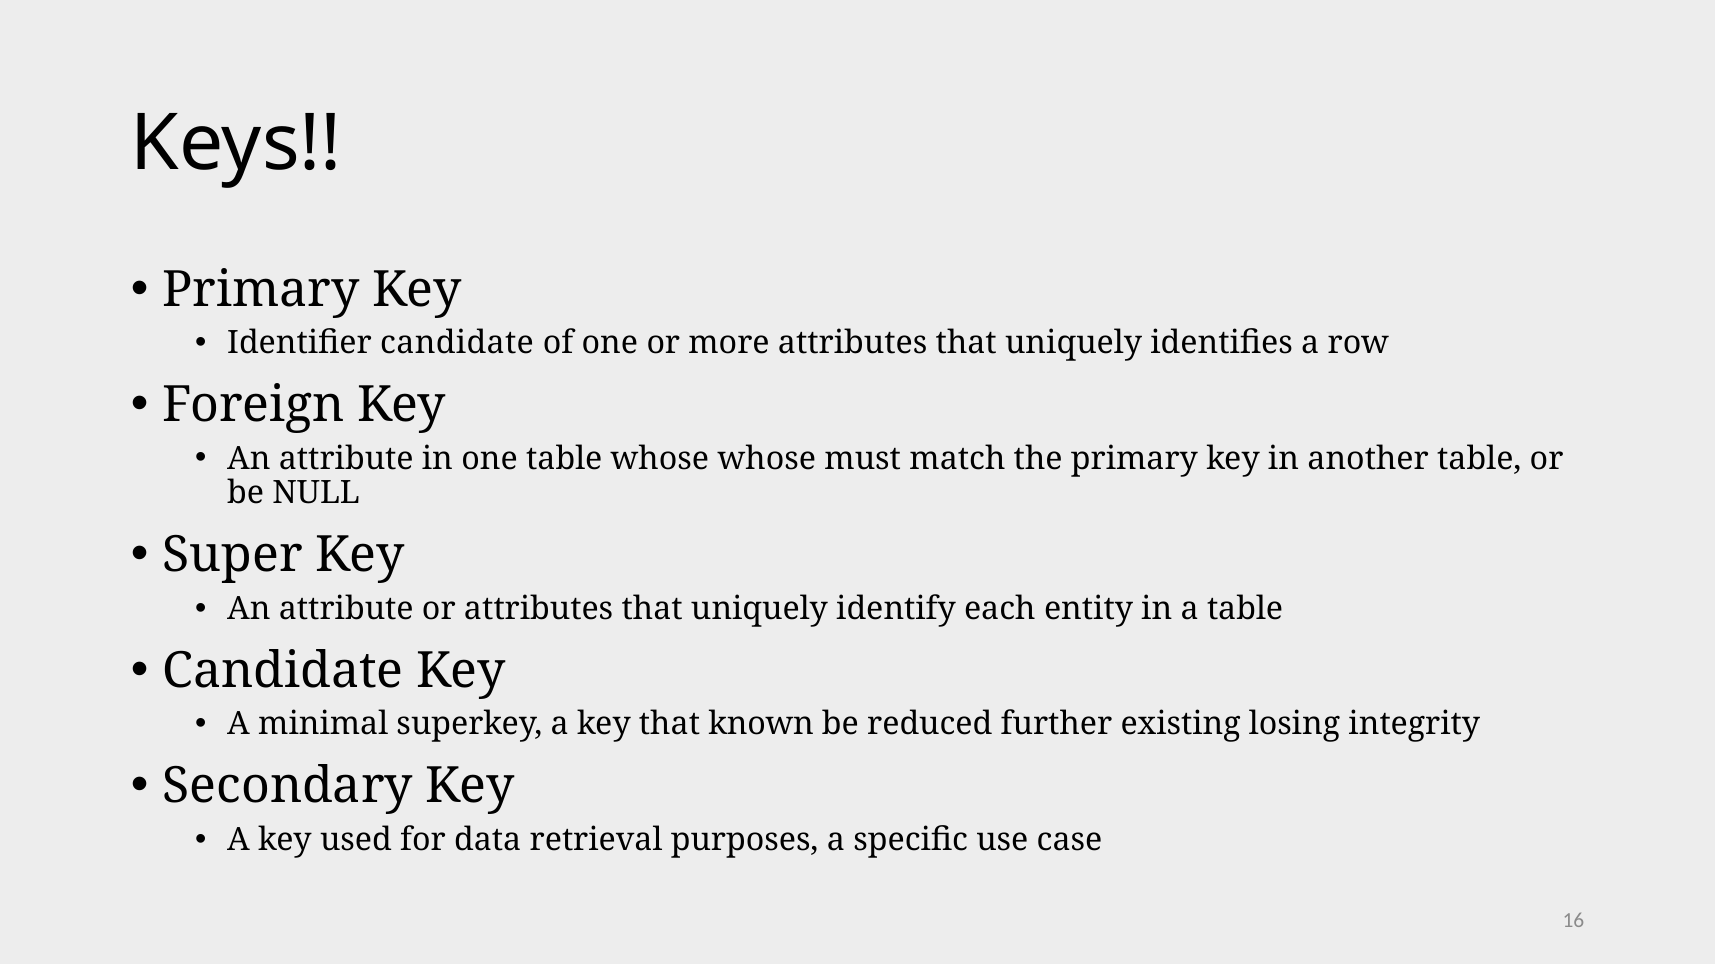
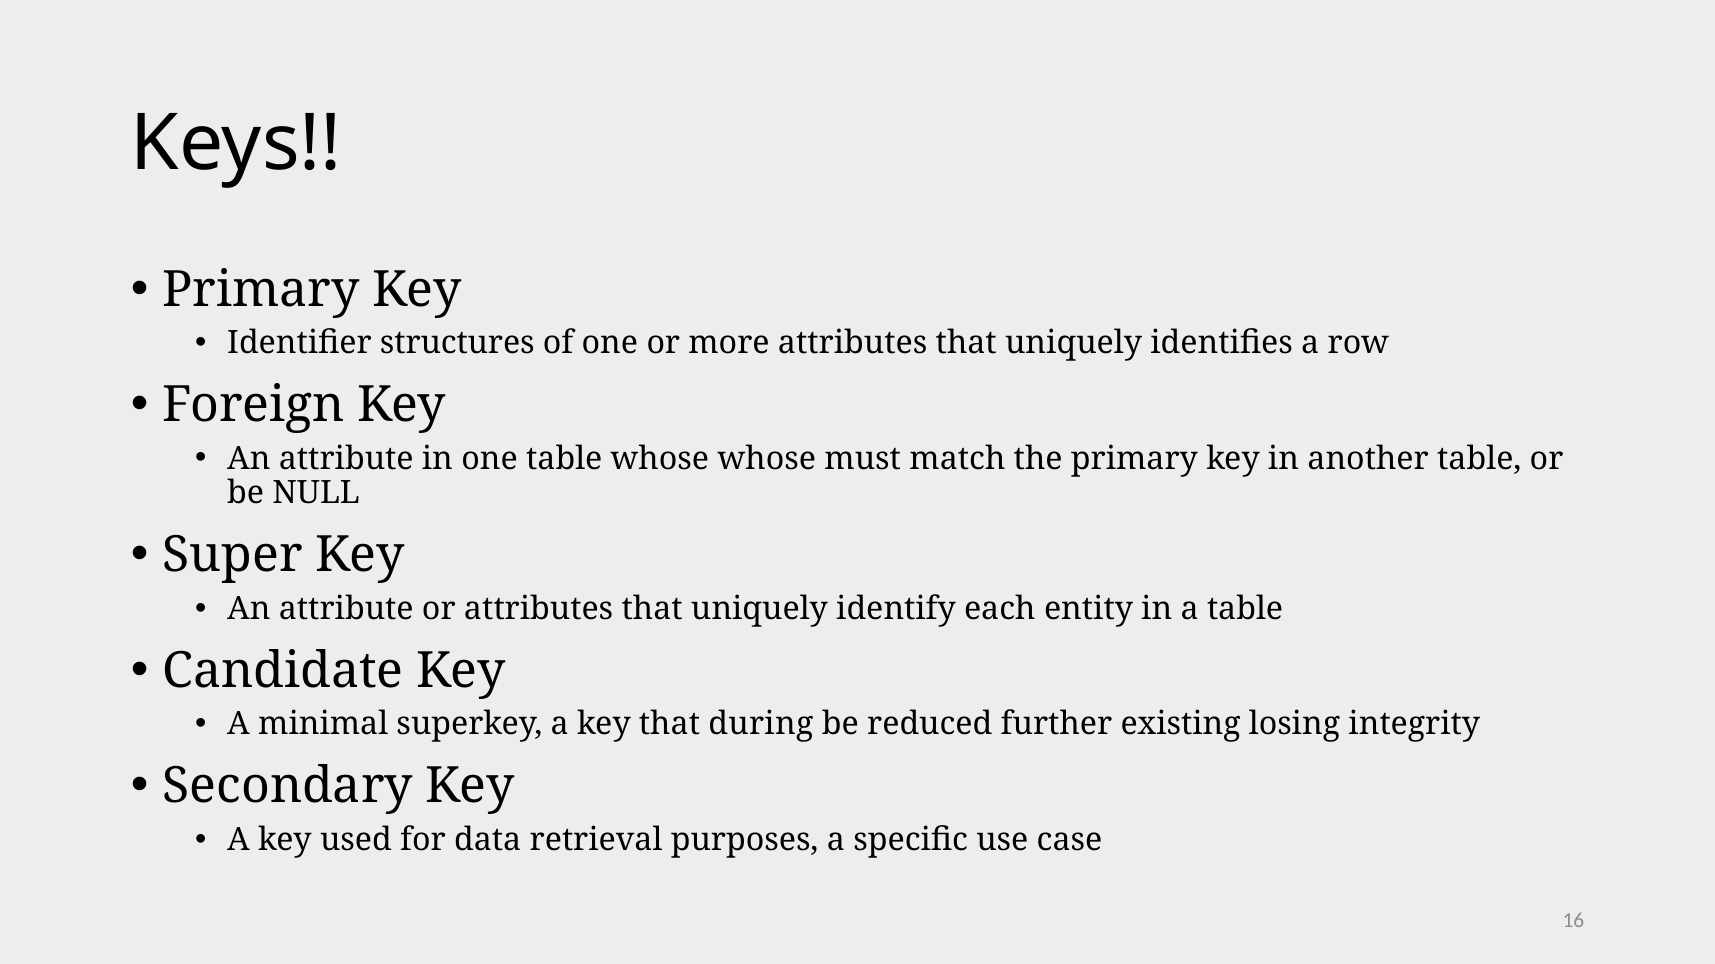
Identifier candidate: candidate -> structures (457, 343)
known: known -> during (761, 725)
